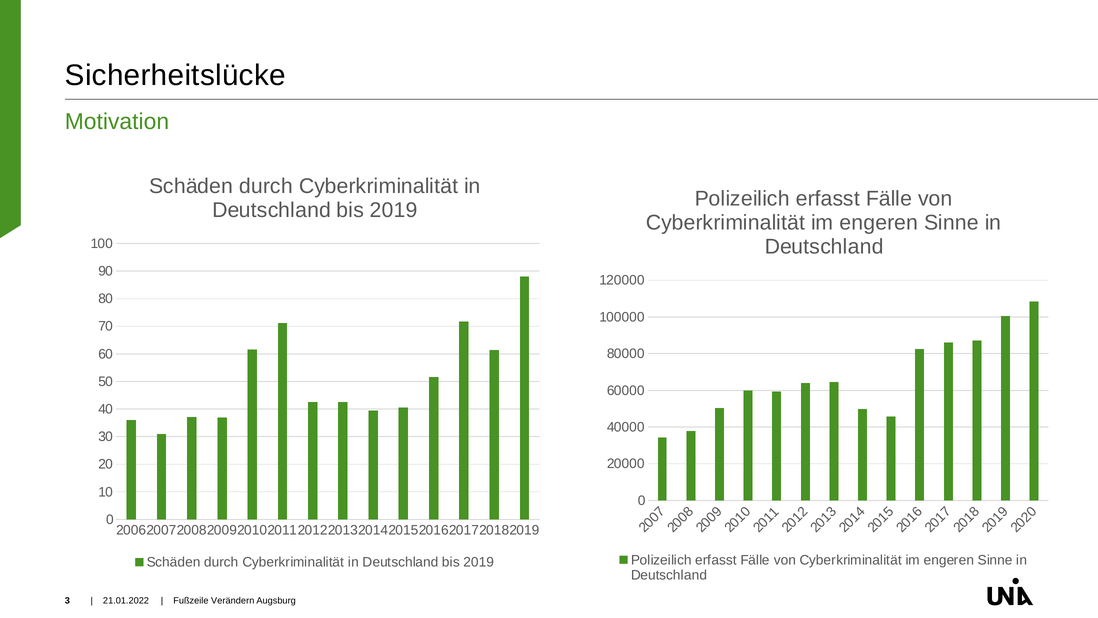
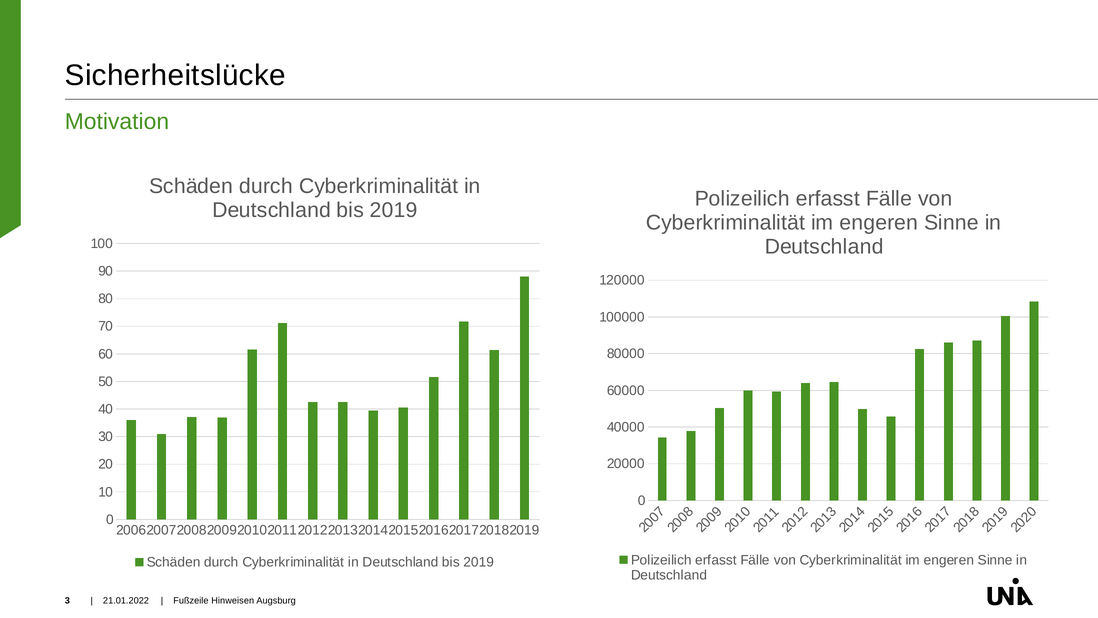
Verändern: Verändern -> Hinweisen (233, 600)
